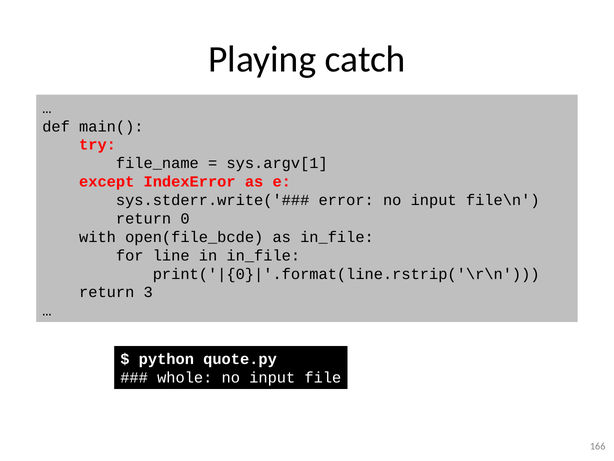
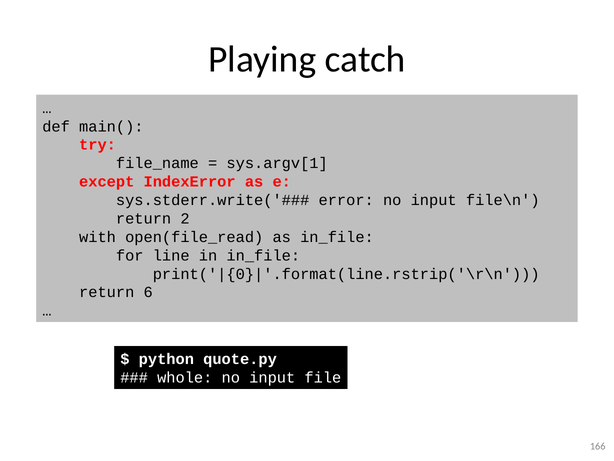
0: 0 -> 2 (185, 218)
open(file_bcde: open(file_bcde -> open(file_read (194, 237)
3: 3 -> 6 (148, 292)
